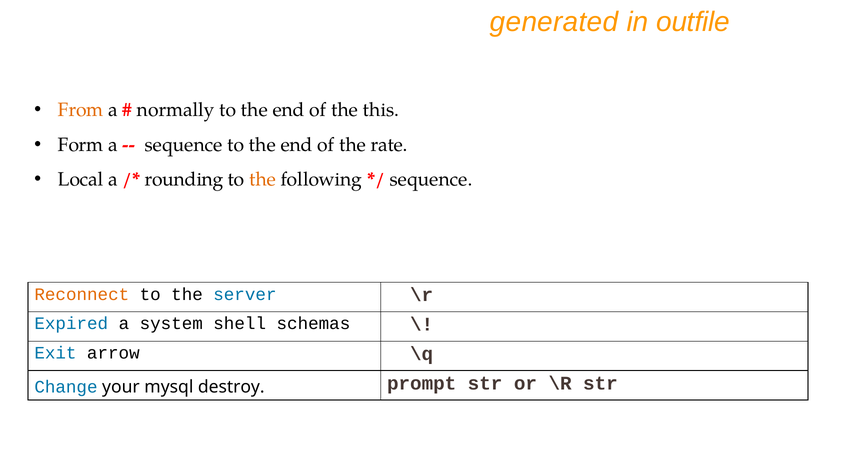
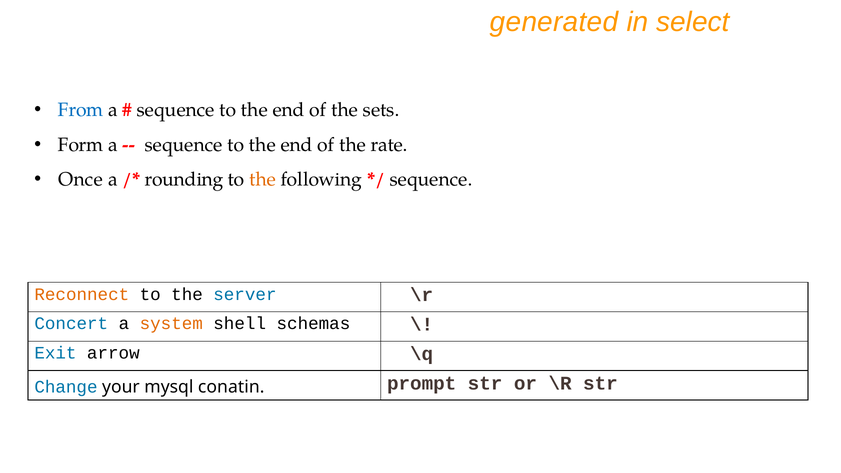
outfile: outfile -> select (693, 22)
From colour: orange -> blue (81, 110)
normally: normally -> sequence (176, 110)
this: this -> sets (381, 110)
Local: Local -> Once (81, 179)
Expired: Expired -> Concert (71, 324)
system colour: black -> orange (171, 324)
destroy: destroy -> conatin (231, 387)
